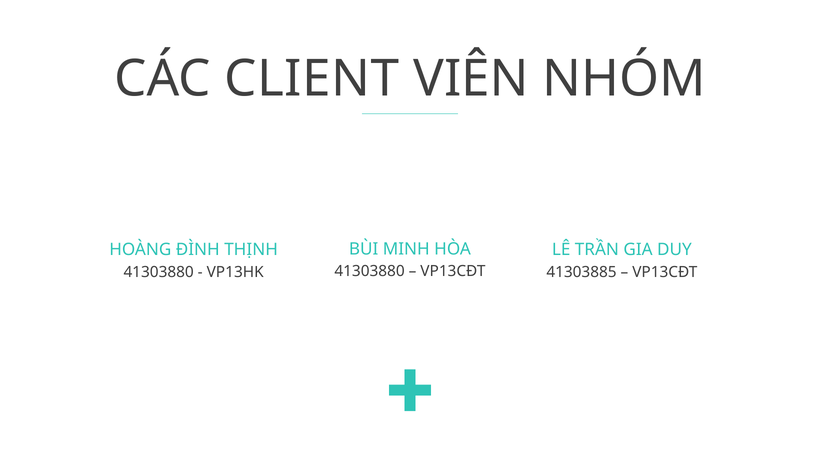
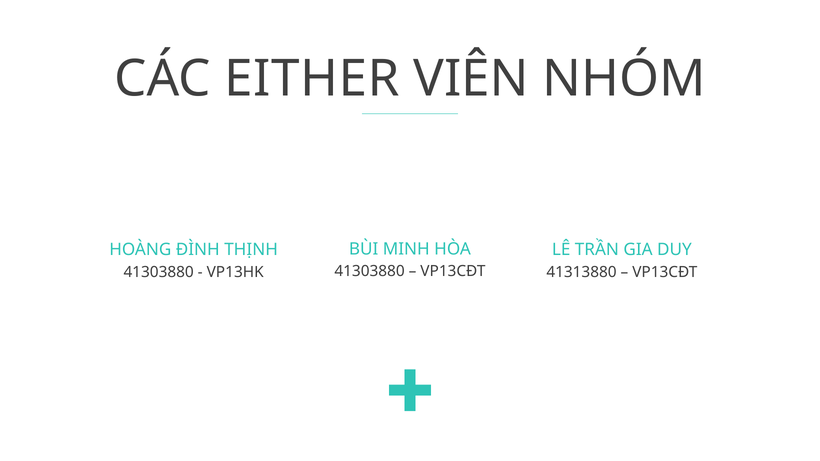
CLIENT: CLIENT -> EITHER (312, 79)
41303885: 41303885 -> 41313880 (581, 272)
